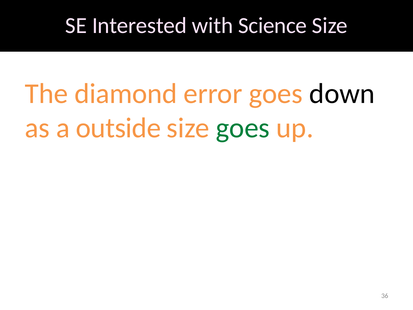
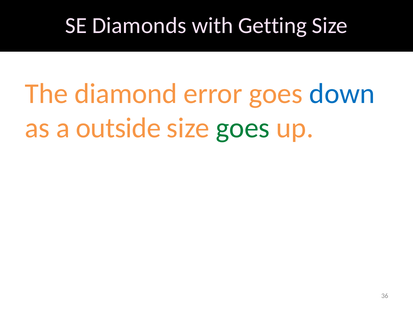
Interested: Interested -> Diamonds (139, 26)
Science: Science -> Getting (273, 26)
down colour: black -> blue (342, 94)
